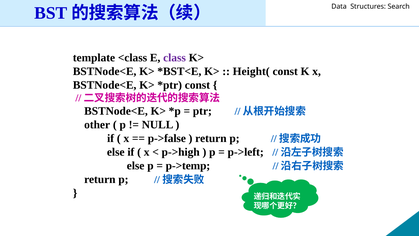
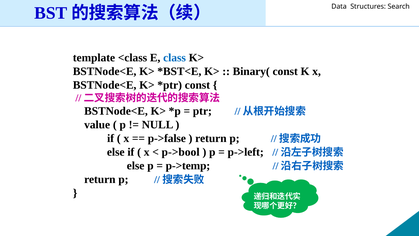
class colour: purple -> blue (175, 58)
Height(: Height( -> Binary( (251, 71)
other: other -> value (97, 125)
p->high: p->high -> p->bool (181, 152)
